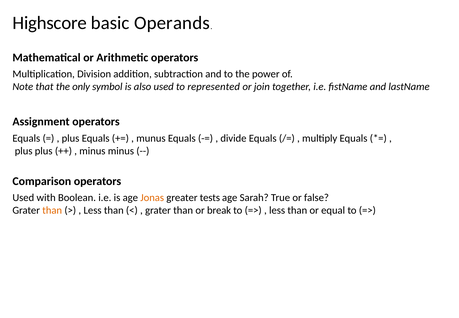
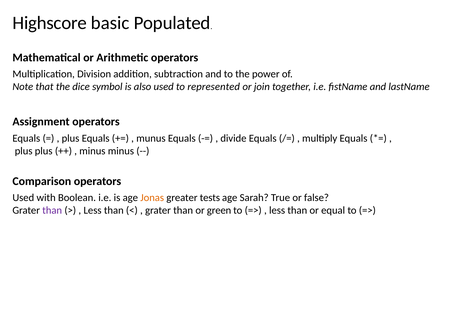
Operands: Operands -> Populated (172, 23)
only: only -> dice (81, 87)
than colour: orange -> purple (52, 210)
break: break -> green (219, 210)
